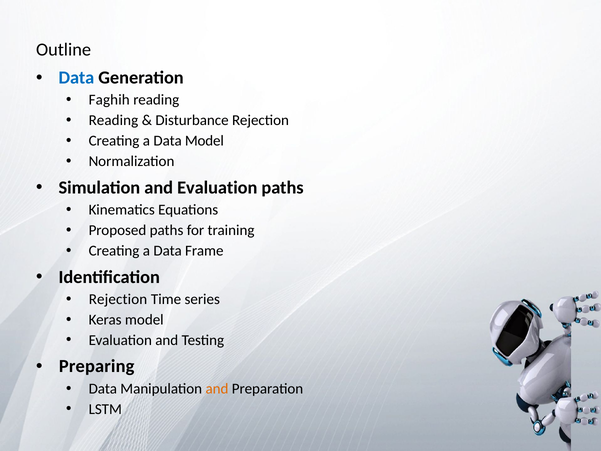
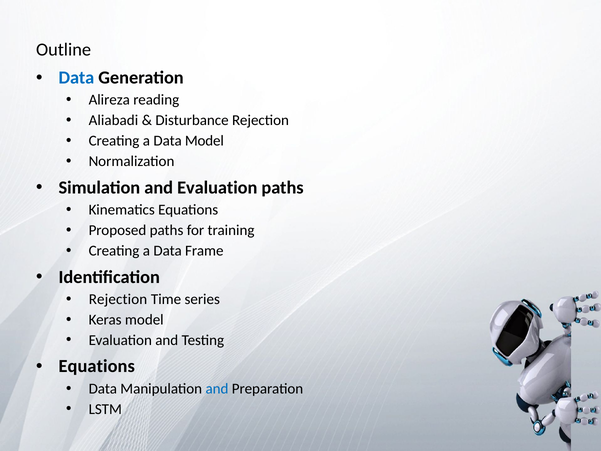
Faghih: Faghih -> Alireza (109, 100)
Reading: Reading -> Aliabadi (113, 120)
Preparing: Preparing -> Equations (97, 366)
and colour: orange -> blue (217, 388)
